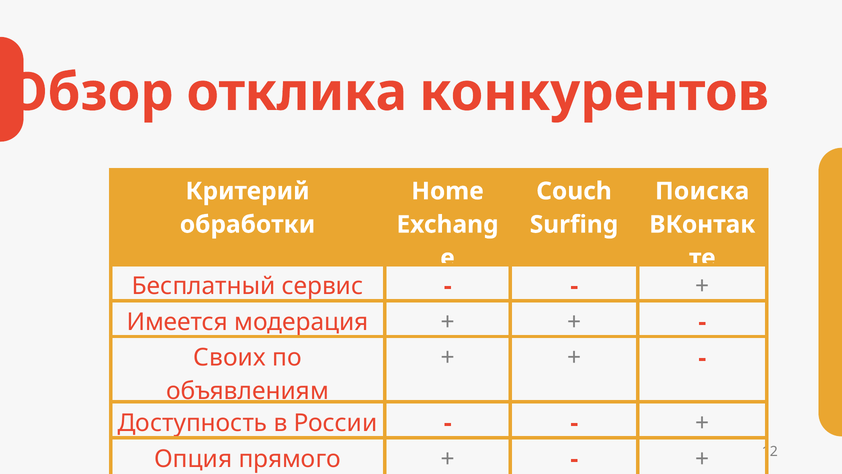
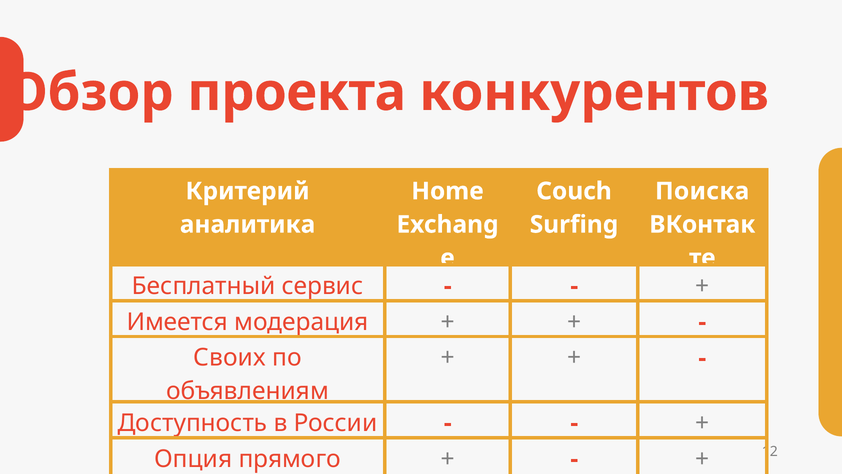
отклика: отклика -> проекта (297, 92)
обработки: обработки -> аналитика (248, 224)
